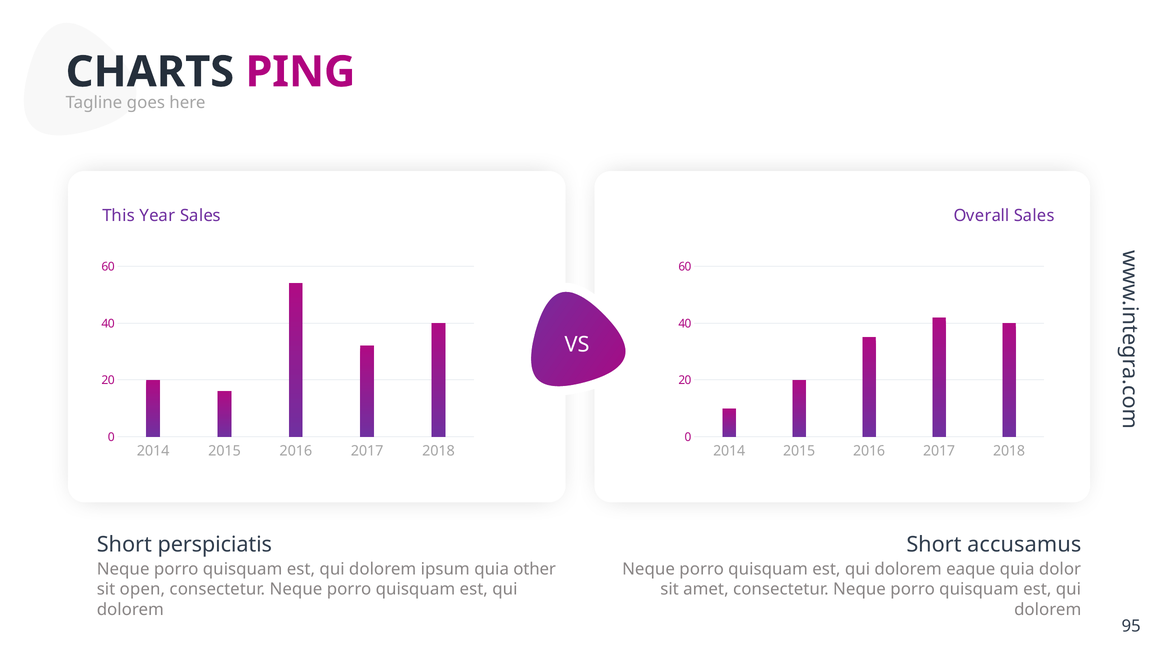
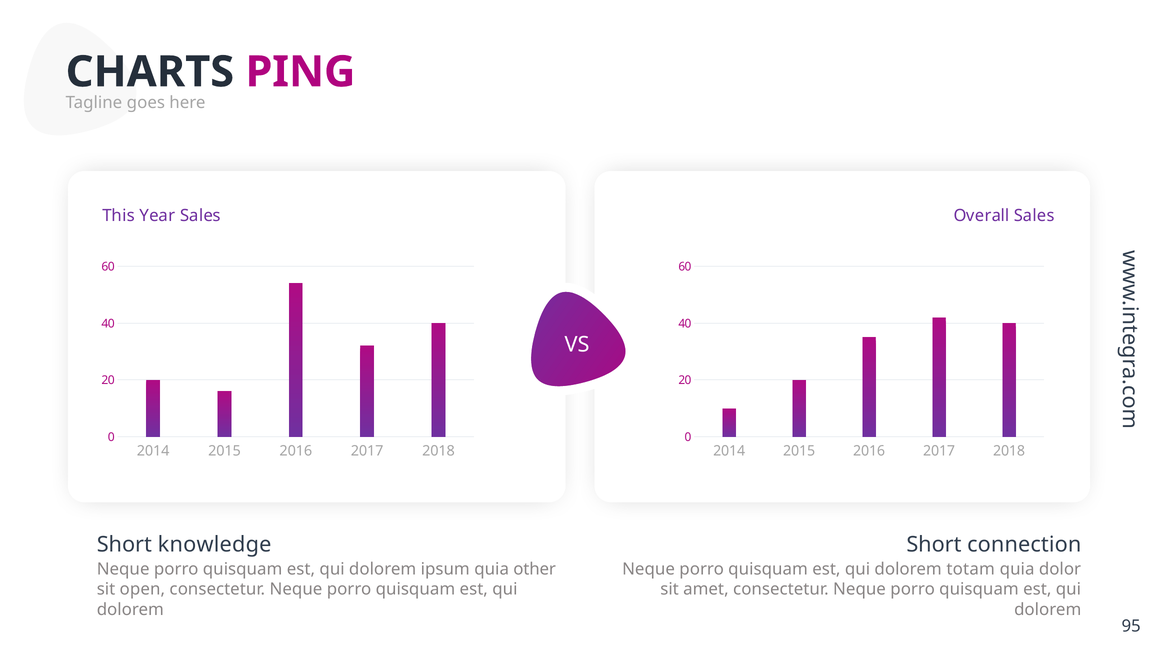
perspiciatis: perspiciatis -> knowledge (215, 545)
accusamus: accusamus -> connection (1024, 545)
eaque: eaque -> totam (971, 569)
